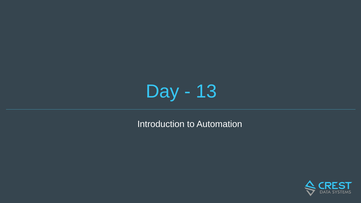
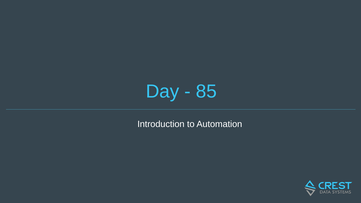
13: 13 -> 85 (206, 92)
